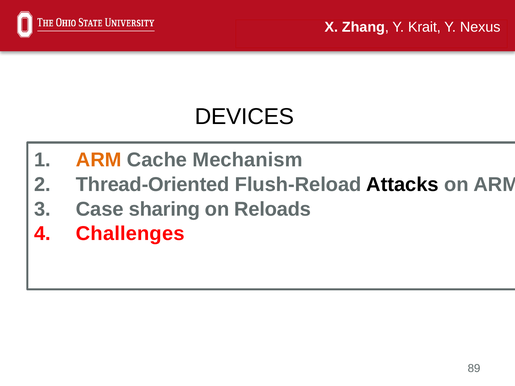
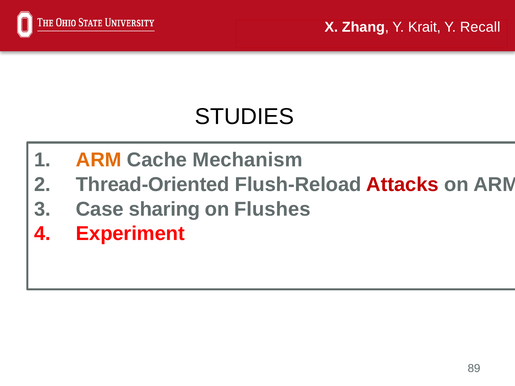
Nexus: Nexus -> Recall (480, 27)
DEVICES: DEVICES -> STUDIES (244, 117)
Attacks colour: black -> red (402, 185)
Reloads: Reloads -> Flushes (272, 209)
Challenges: Challenges -> Experiment (130, 234)
